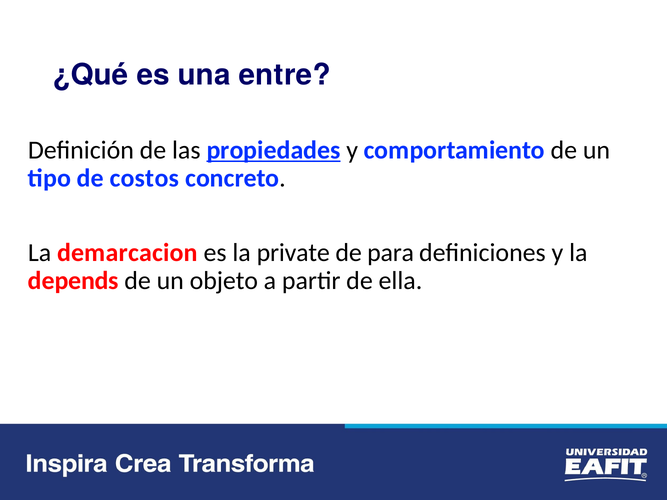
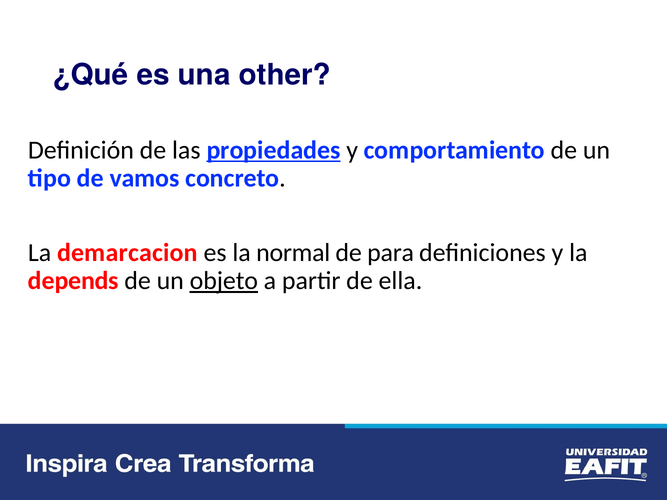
entre: entre -> other (285, 75)
costos: costos -> vamos (145, 178)
private: private -> normal (293, 253)
objeto underline: none -> present (224, 281)
